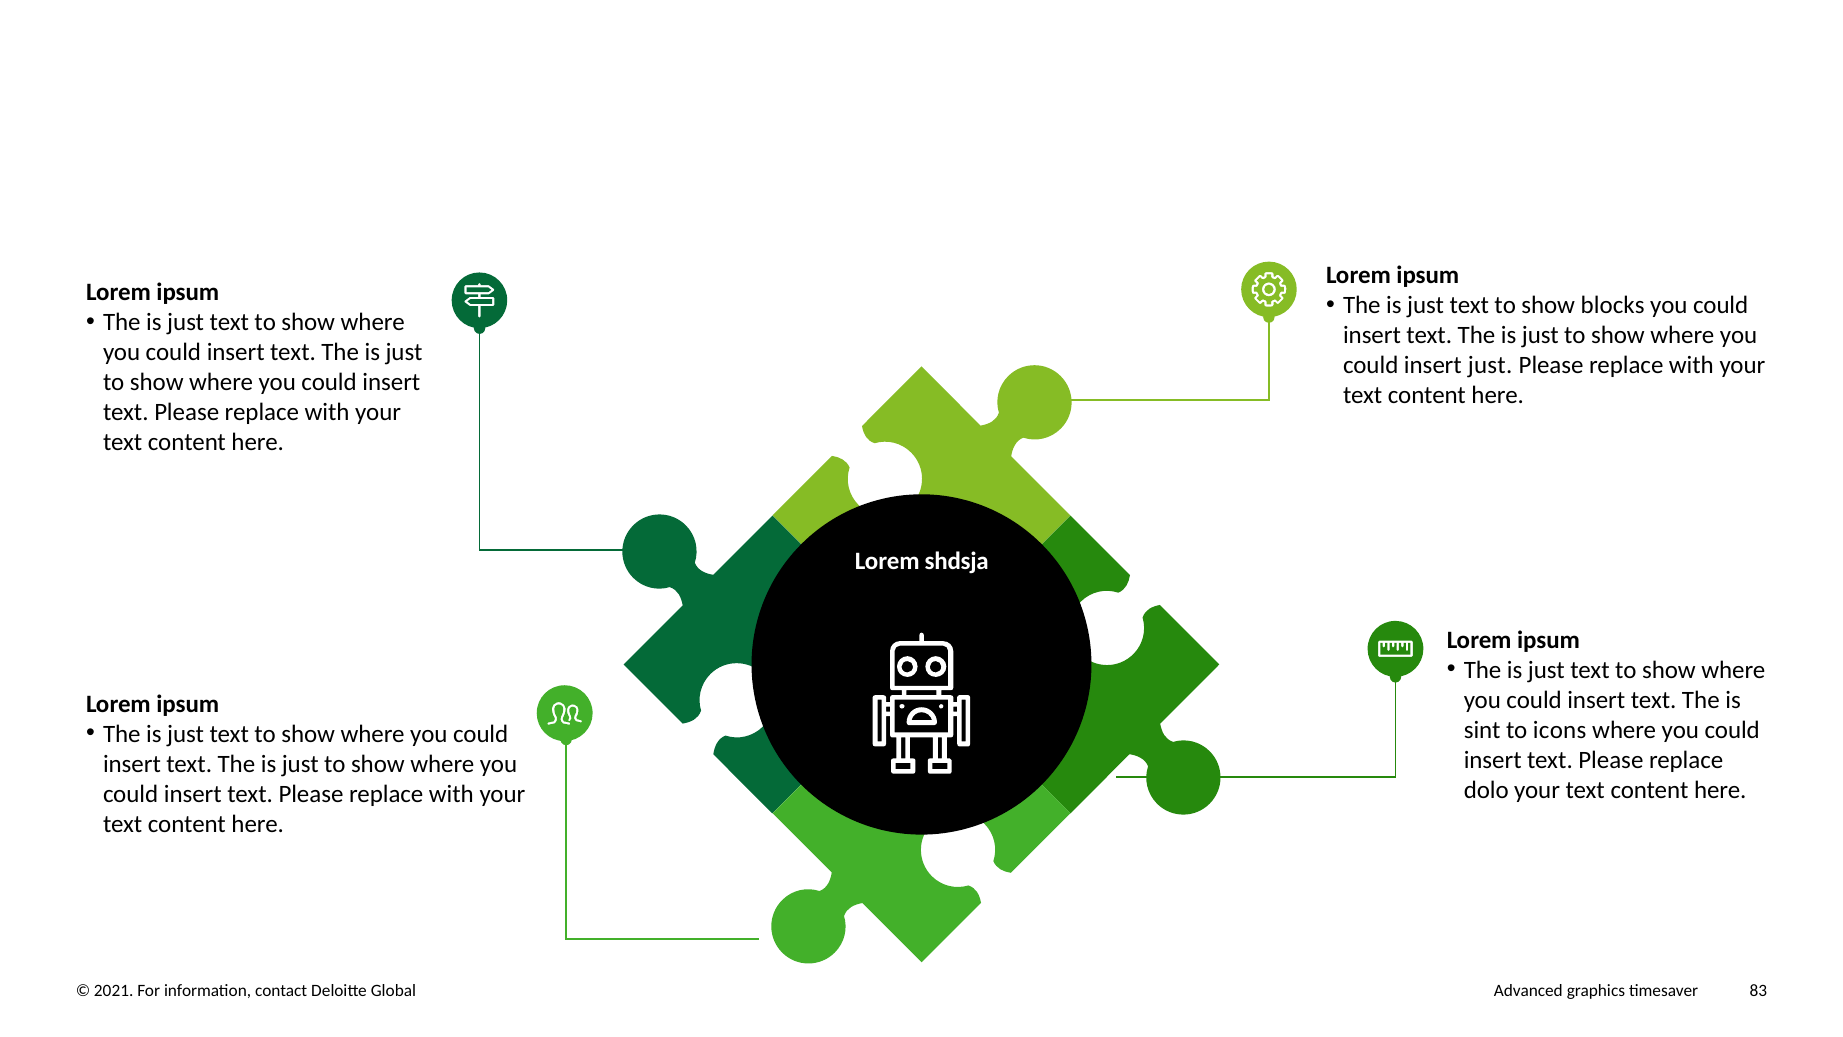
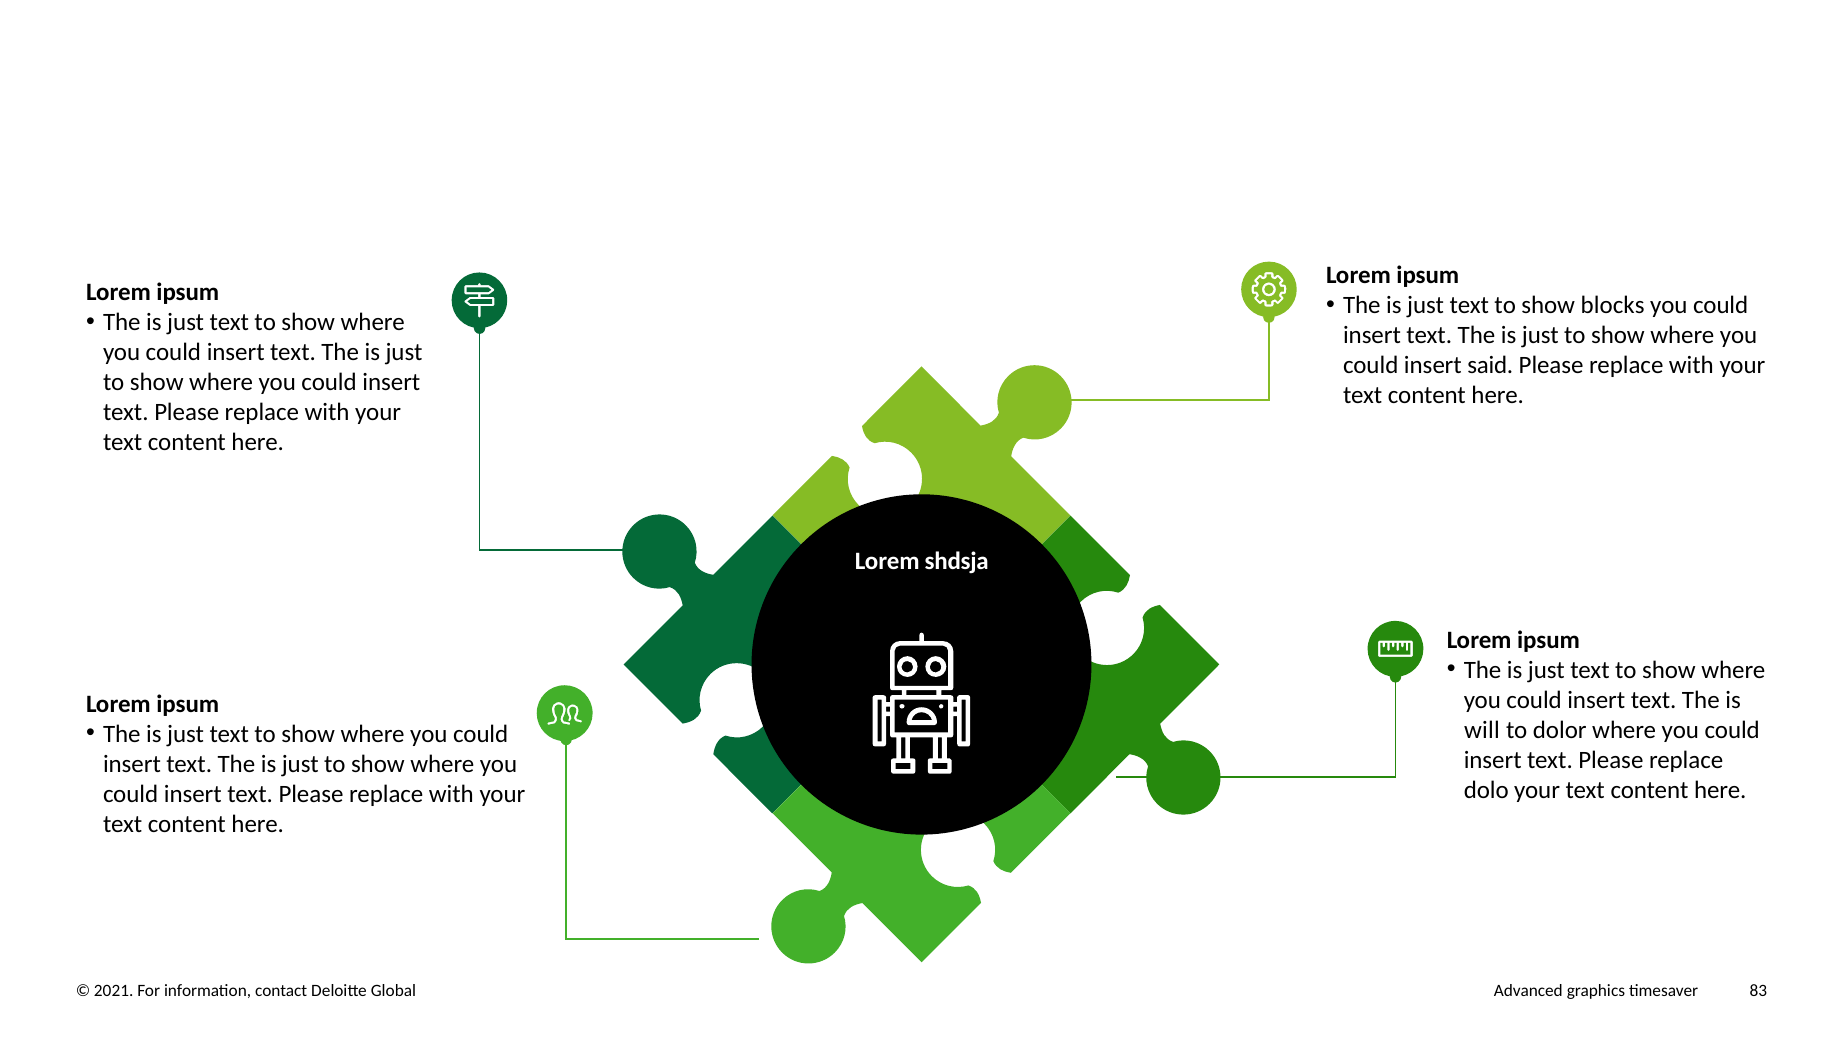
insert just: just -> said (1490, 365)
sint: sint -> will (1482, 730)
icons: icons -> dolor (1560, 730)
